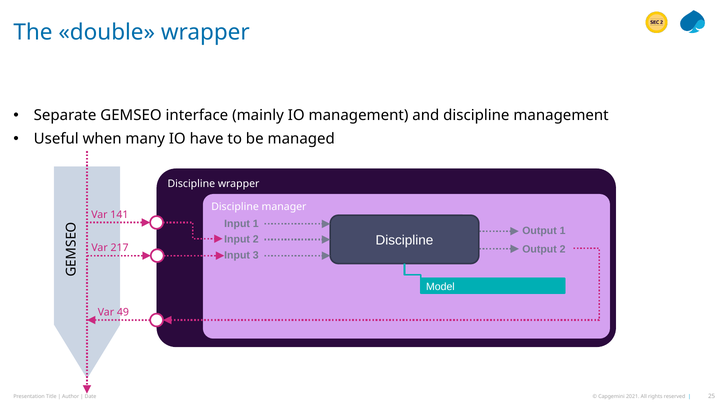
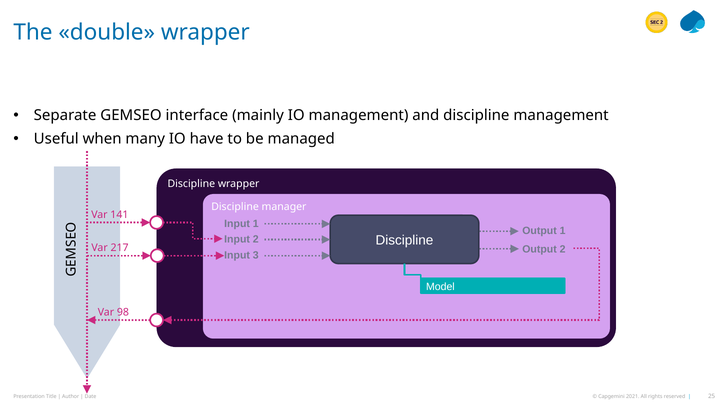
49: 49 -> 98 (123, 313)
